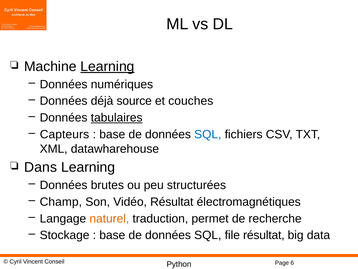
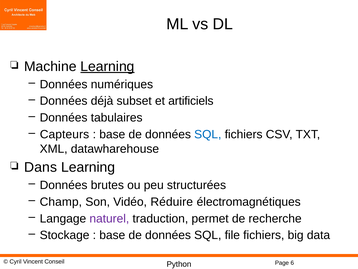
source: source -> subset (134, 101)
couches: couches -> artificiels (191, 101)
tabulaires underline: present -> none (117, 118)
Vidéo Résultat: Résultat -> Réduire (172, 201)
naturel colour: orange -> purple (109, 218)
file résultat: résultat -> fichiers (264, 235)
